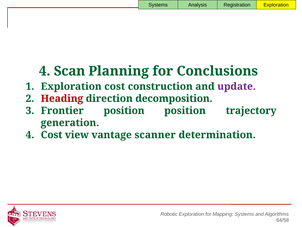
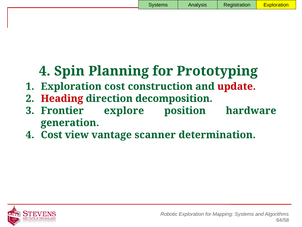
Scan: Scan -> Spin (69, 71)
Conclusions: Conclusions -> Prototyping (217, 71)
update colour: purple -> red (237, 86)
Frontier position: position -> explore (124, 110)
trajectory: trajectory -> hardware (251, 110)
